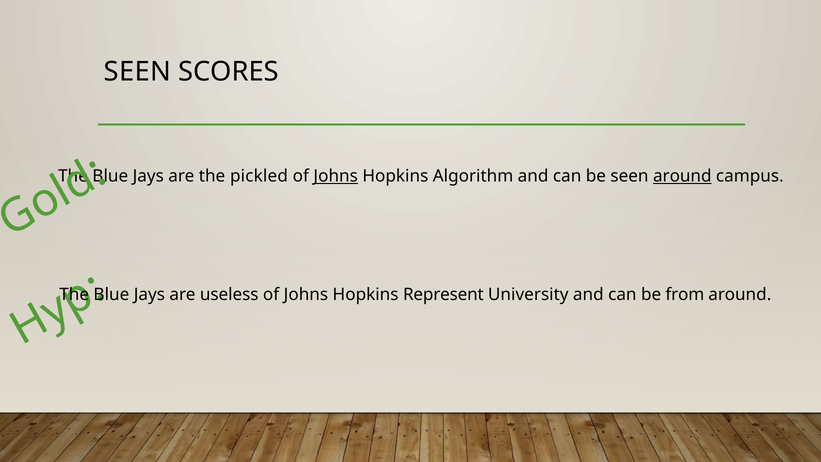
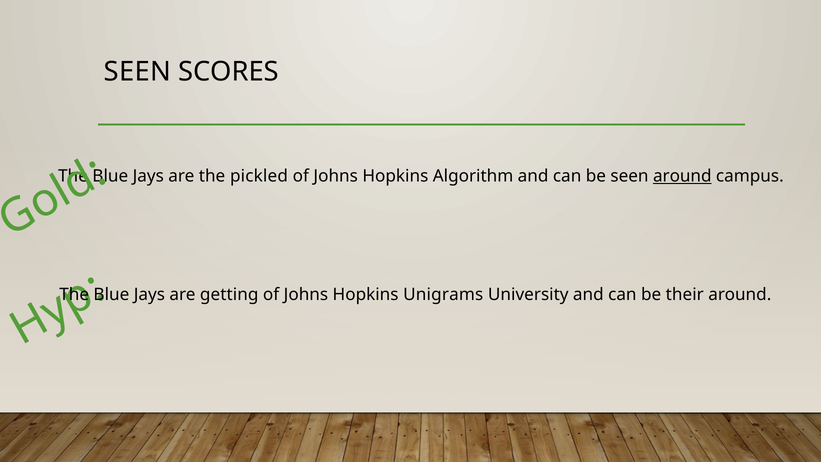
Johns underline: present -> none (336, 176)
useless: useless -> getting (229, 294)
Represent: Represent -> Unigrams (443, 294)
from: from -> their (685, 294)
